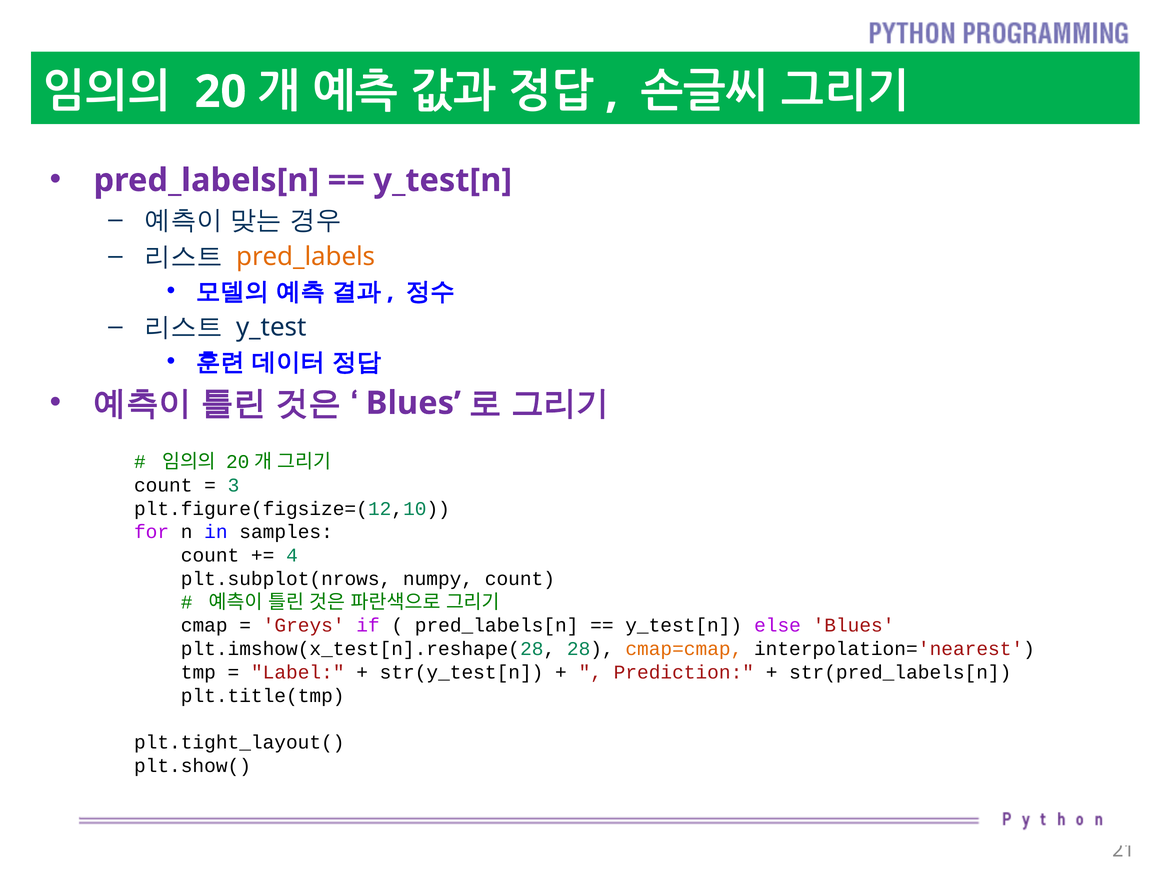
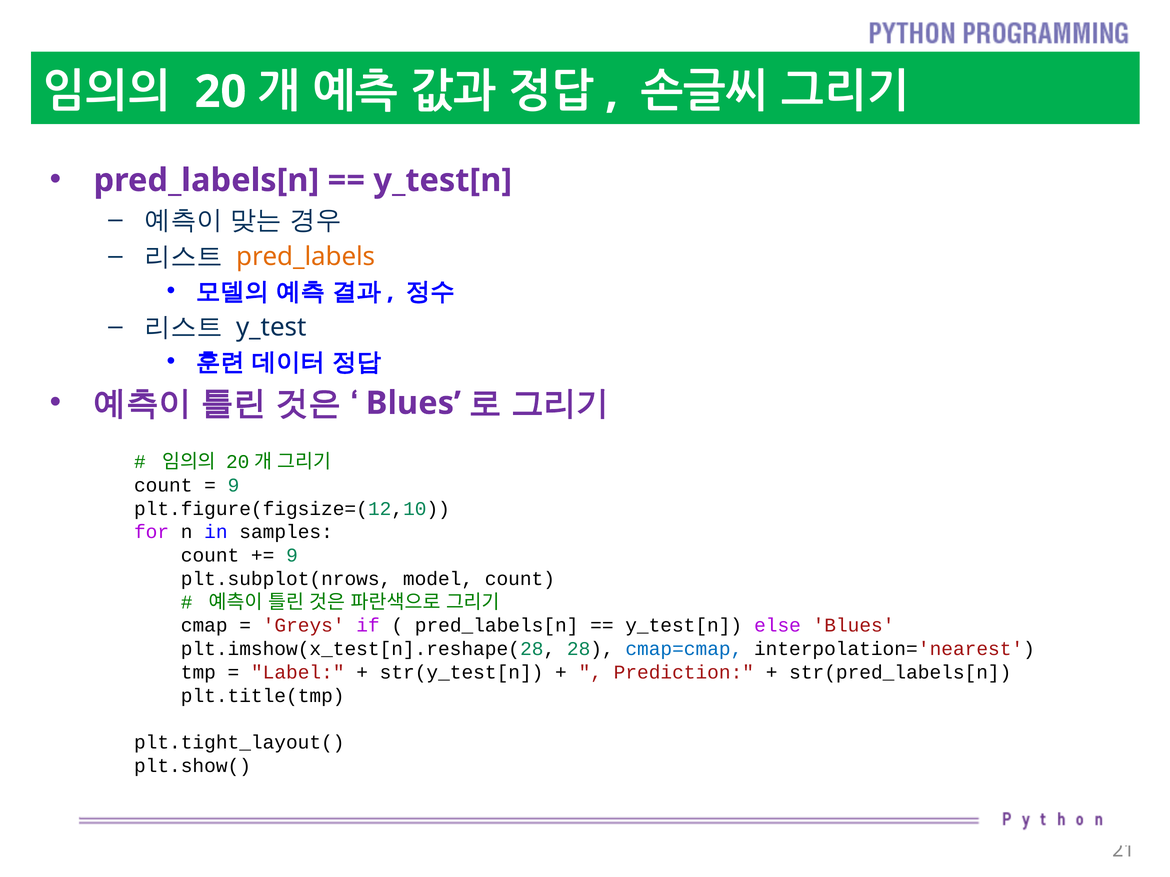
3: 3 -> 9 (233, 485)
4: 4 -> 9 (292, 556)
numpy: numpy -> model (438, 579)
cmap=cmap colour: orange -> blue (684, 649)
